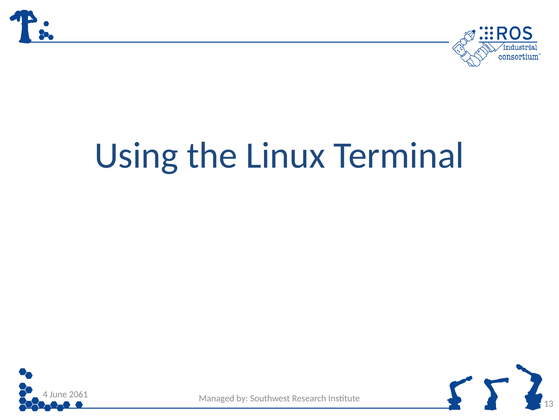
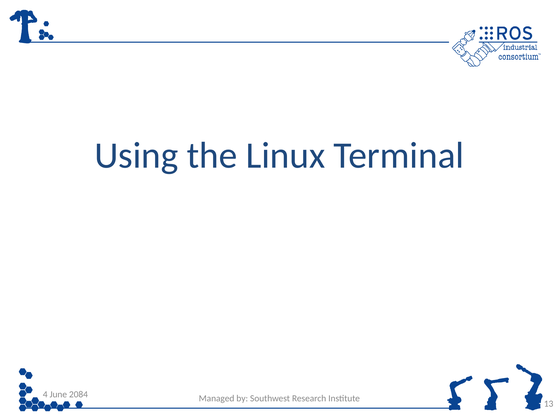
2061: 2061 -> 2084 (78, 394)
